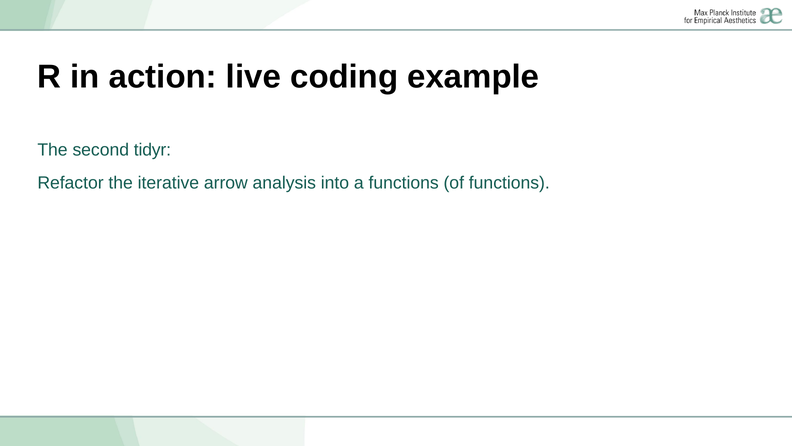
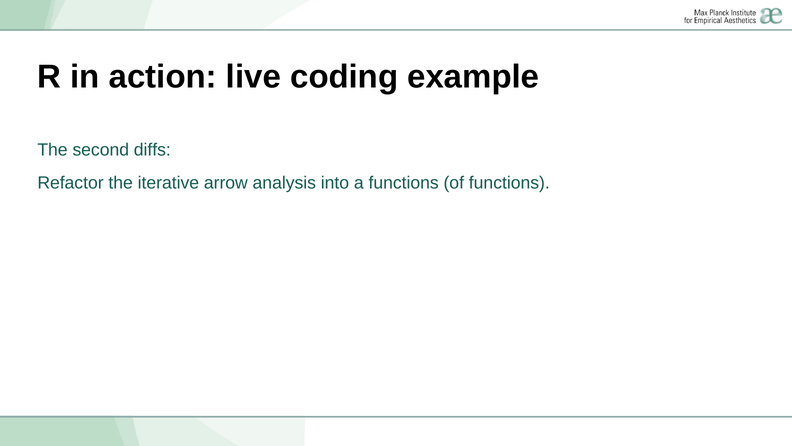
tidyr: tidyr -> diffs (152, 150)
